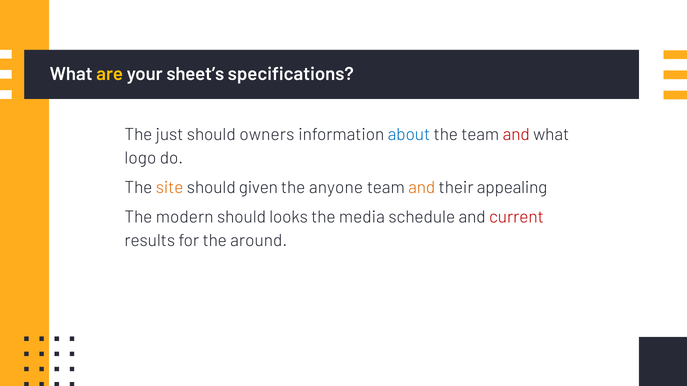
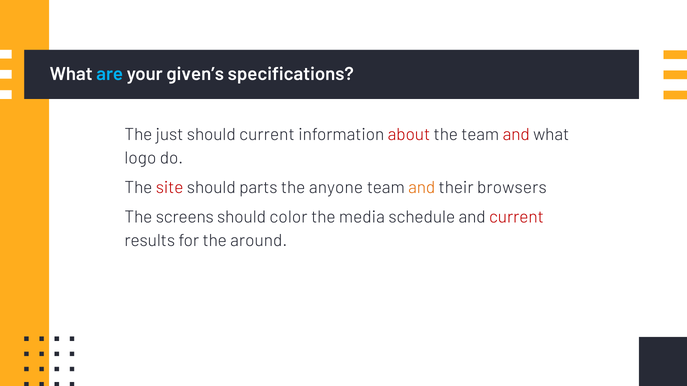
are colour: yellow -> light blue (110, 74)
sheet’s: sheet’s -> given’s (195, 74)
should owners: owners -> current (267, 135)
about colour: blue -> red (409, 135)
site colour: orange -> red (170, 188)
given: given -> parts (258, 188)
appealing: appealing -> browsers (512, 188)
modern: modern -> screens (185, 217)
looks: looks -> color (288, 217)
